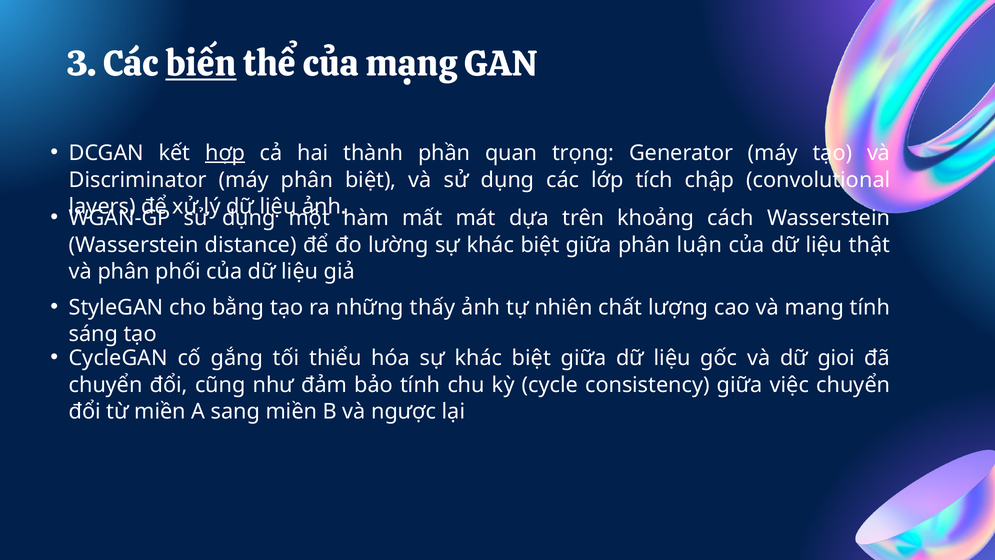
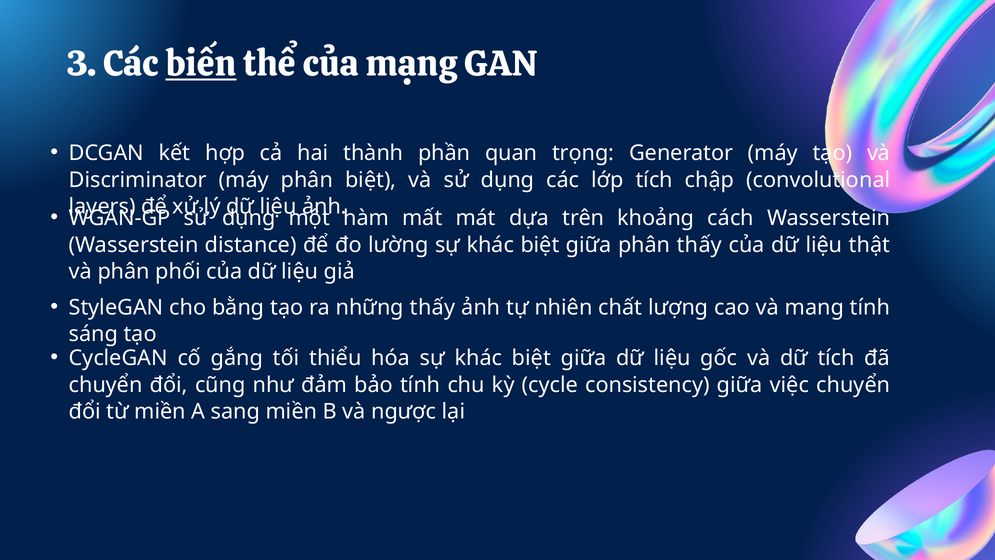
hợp underline: present -> none (225, 153)
phân luận: luận -> thấy (699, 245)
dữ gioi: gioi -> tích (836, 358)
